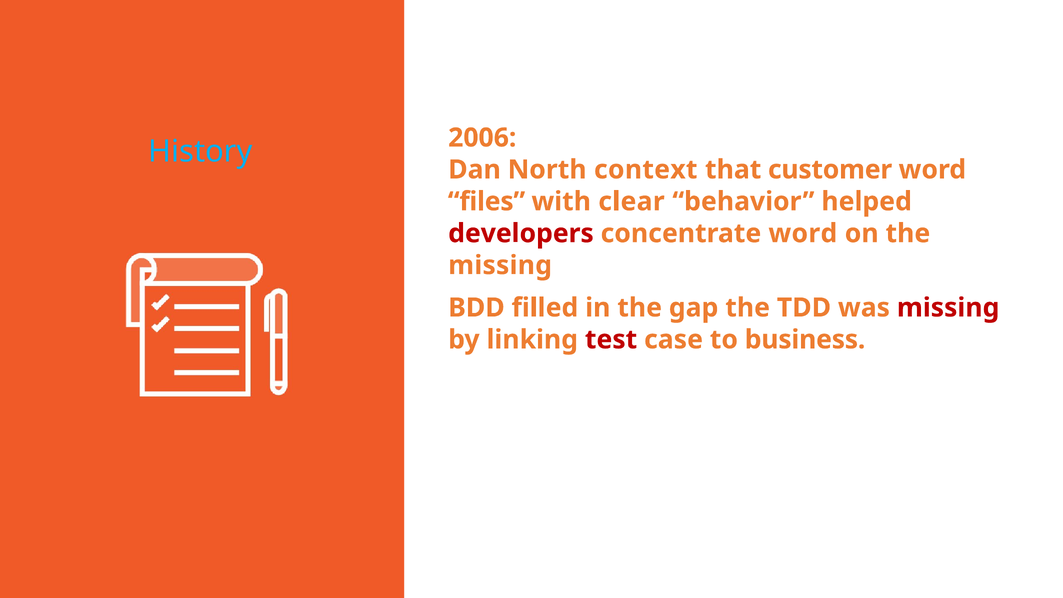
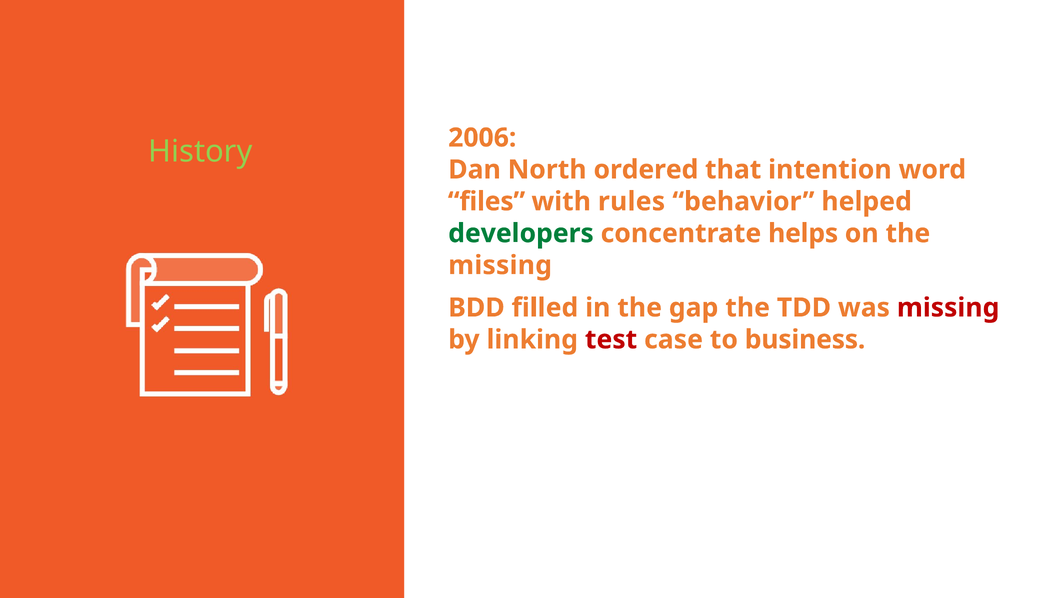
History colour: light blue -> light green (200, 152)
context: context -> ordered (646, 170)
customer: customer -> intention (830, 170)
clear: clear -> rules (632, 202)
developers colour: red -> green (521, 233)
concentrate word: word -> helps (803, 233)
